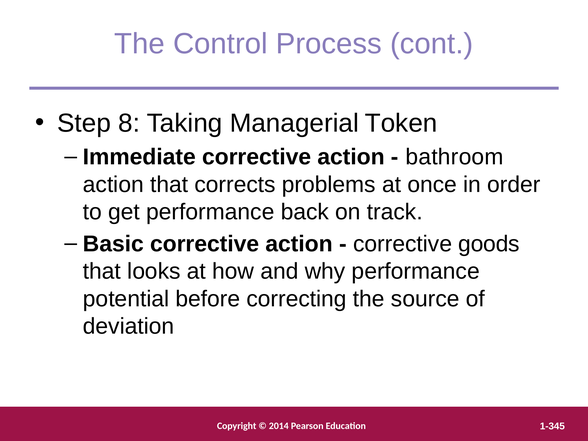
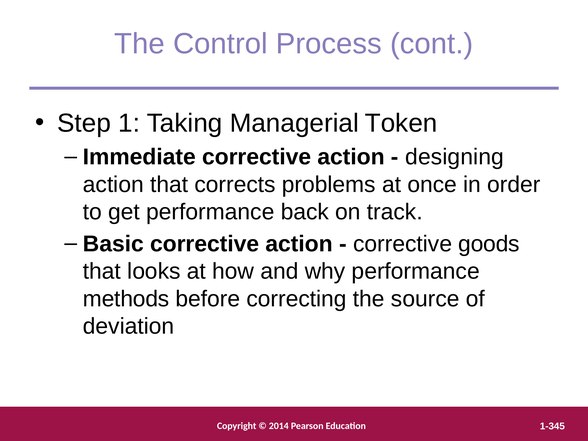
8: 8 -> 1 (129, 123)
bathroom: bathroom -> designing (455, 157)
potential: potential -> methods (126, 299)
